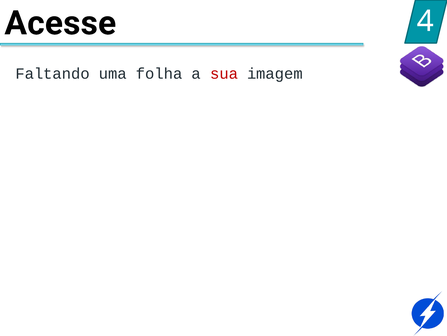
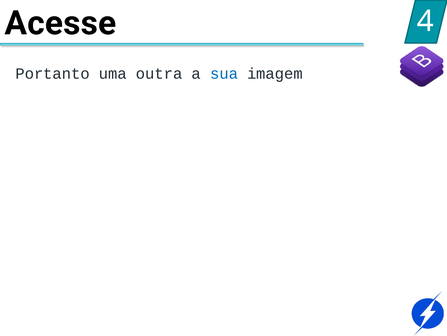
Faltando: Faltando -> Portanto (53, 73)
folha: folha -> outra (159, 73)
sua colour: red -> blue (224, 73)
